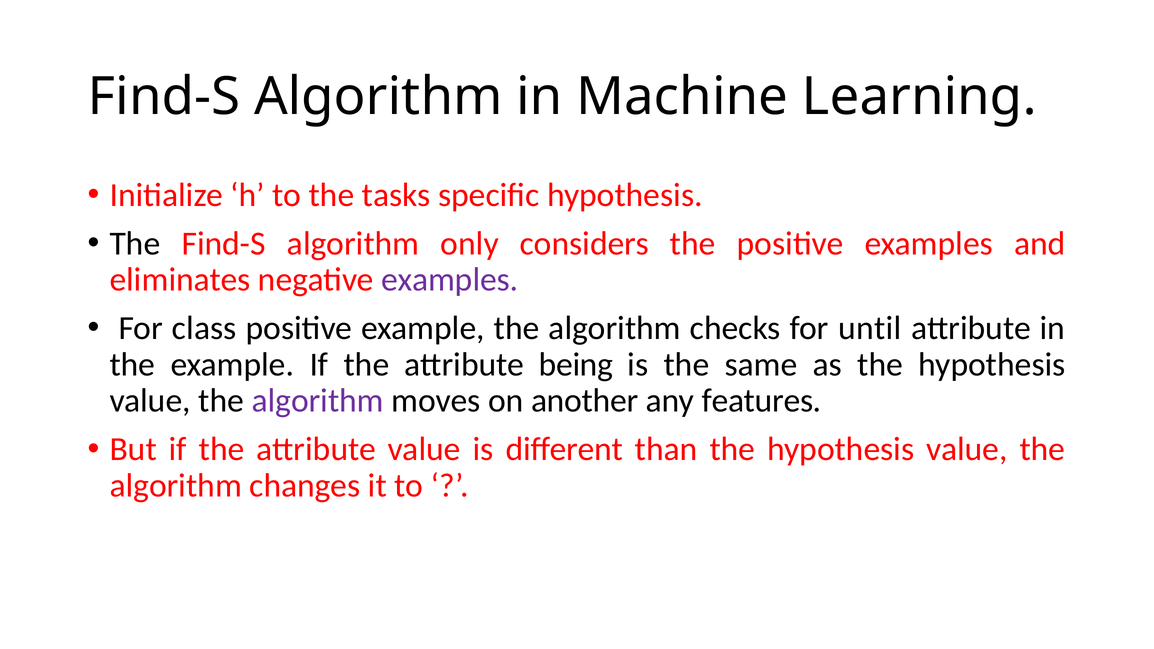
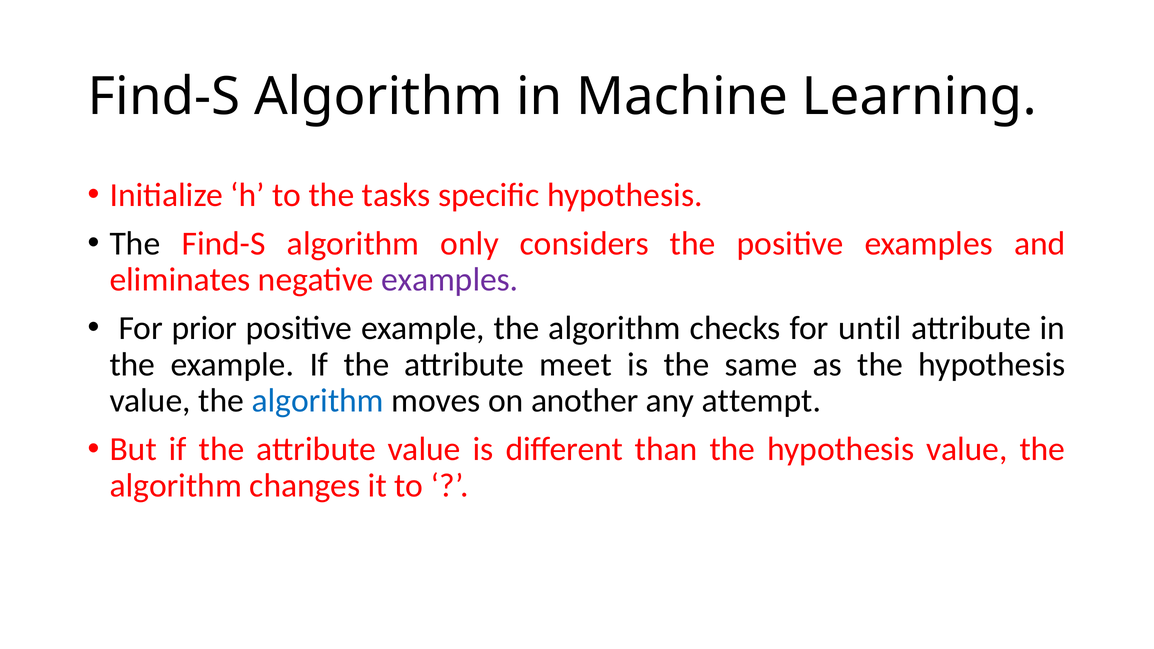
class: class -> prior (204, 328)
being: being -> meet (576, 365)
algorithm colour: purple -> blue (318, 401)
features: features -> attempt (761, 401)
